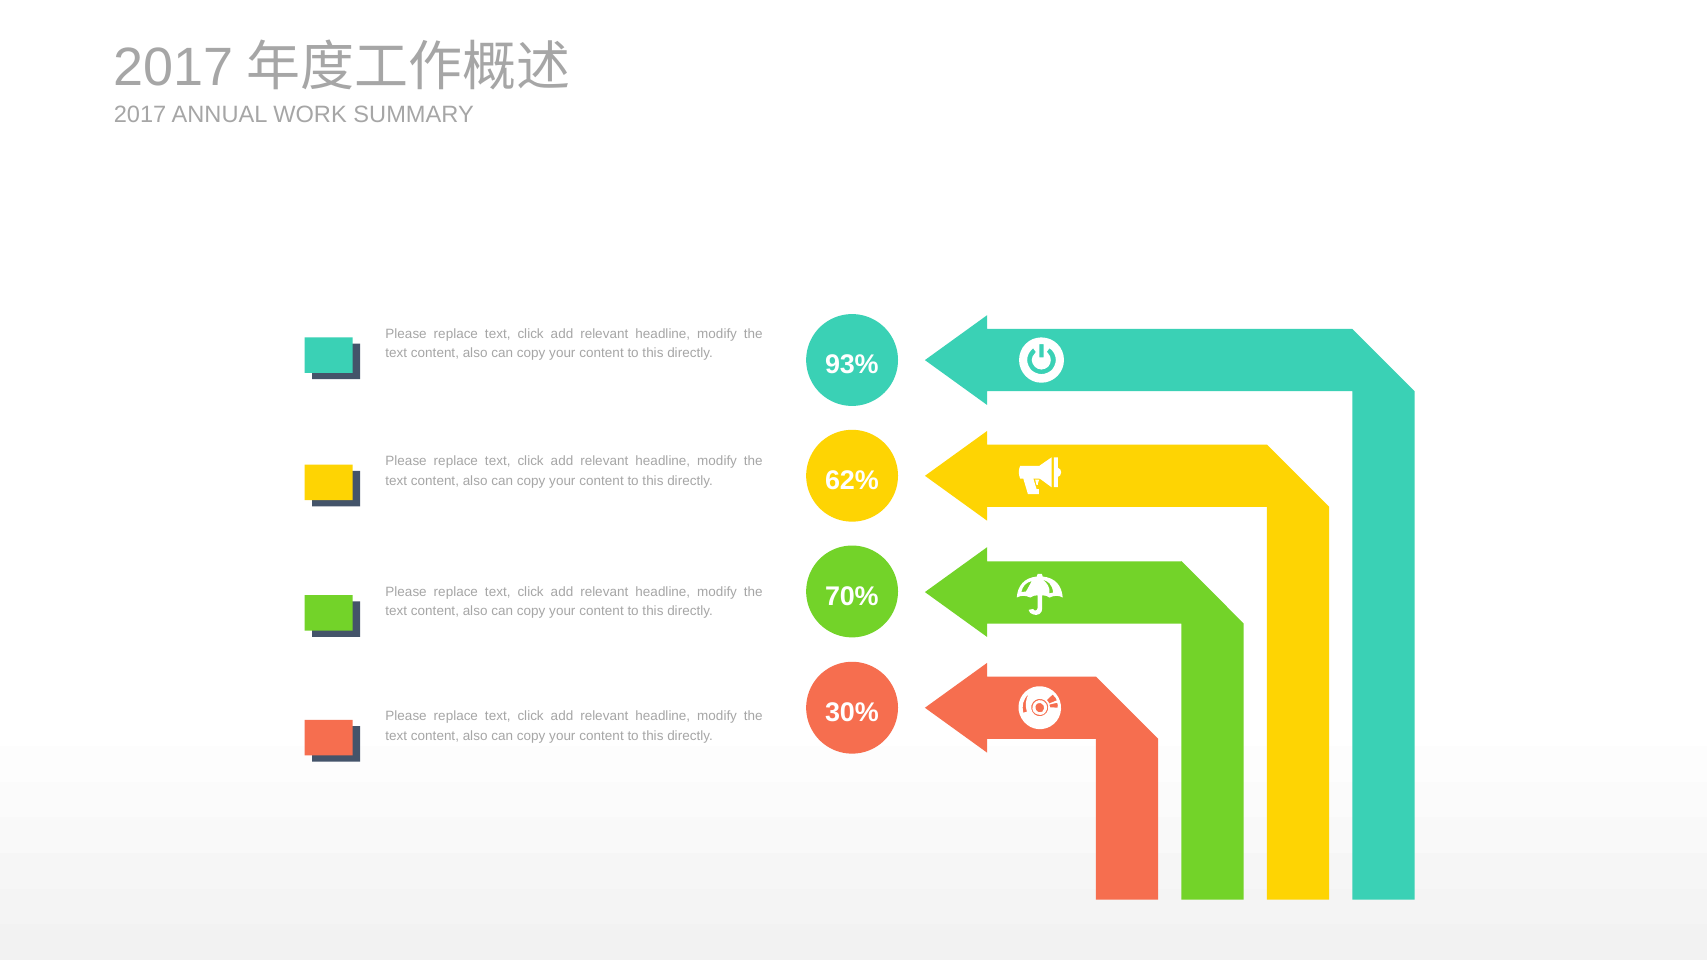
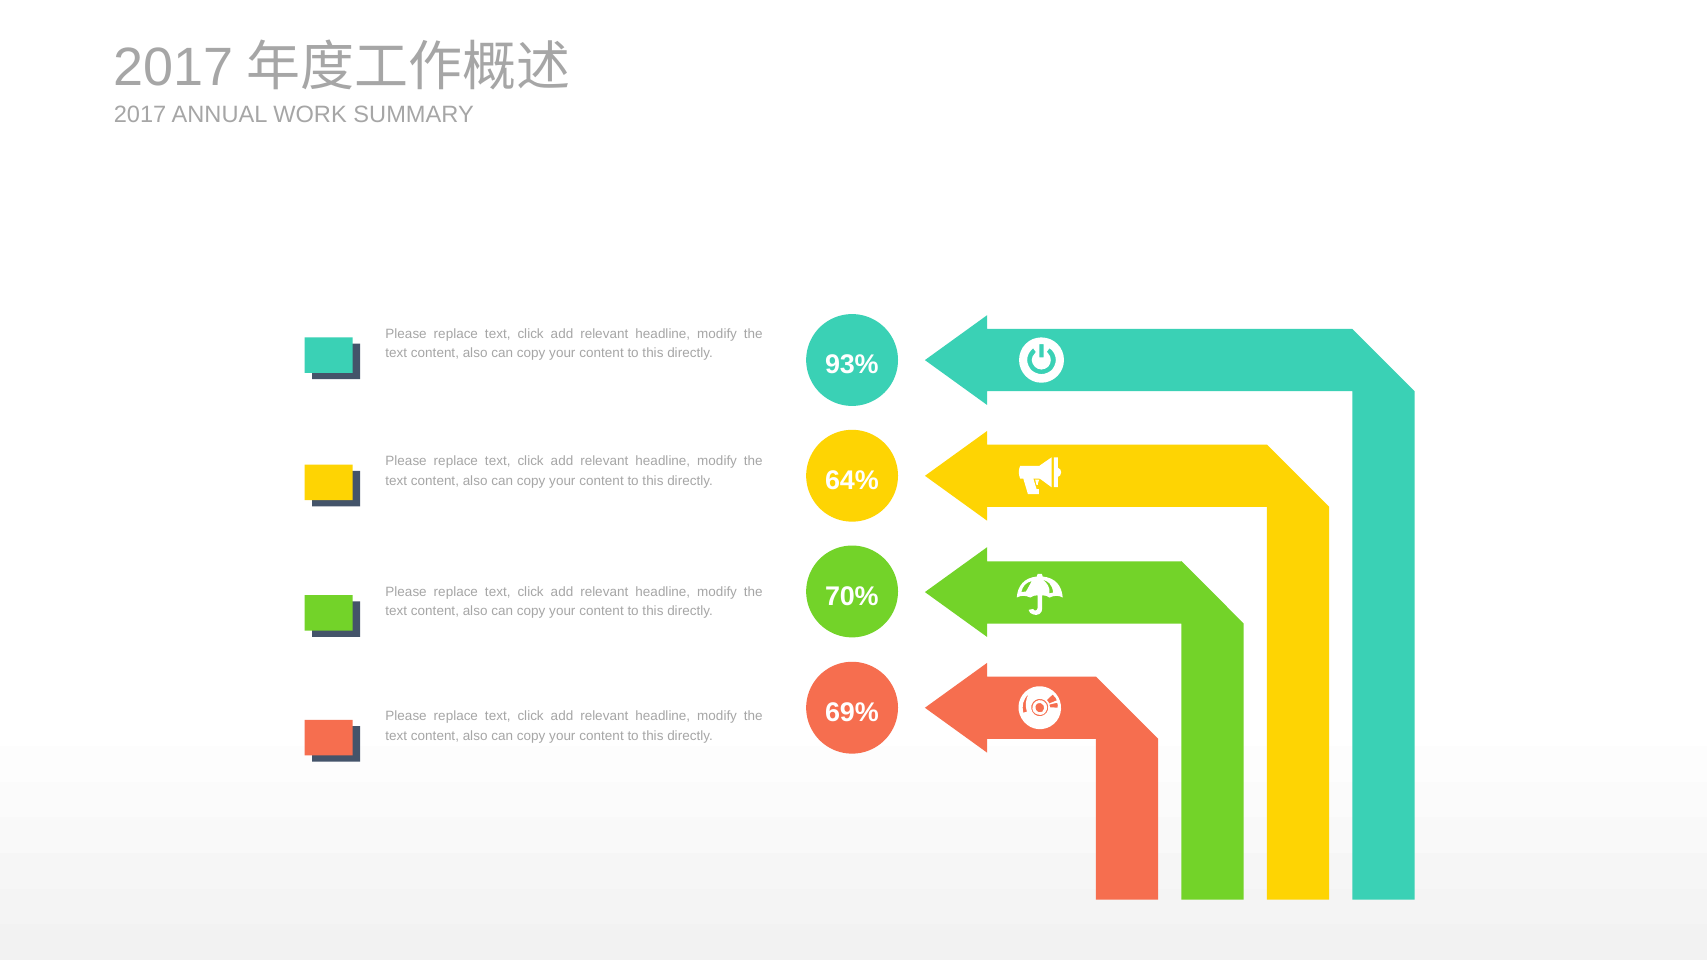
62%: 62% -> 64% (852, 481)
30%: 30% -> 69% (852, 713)
